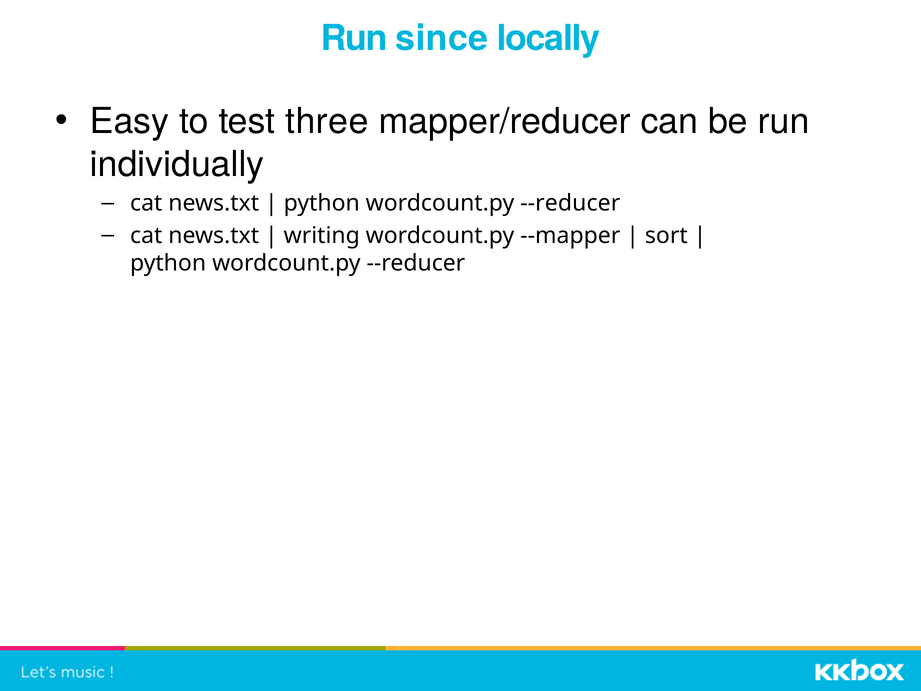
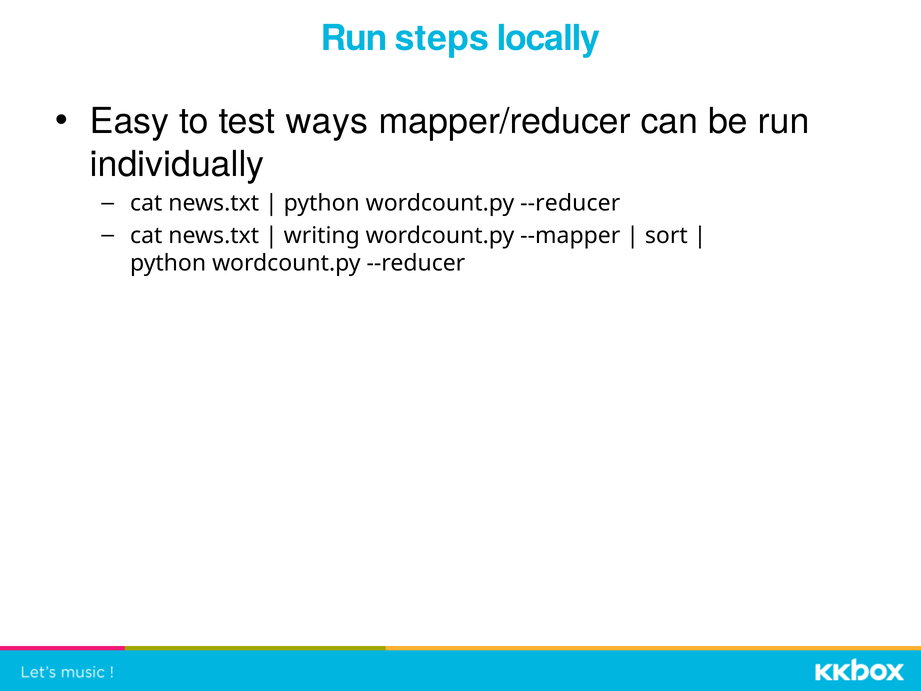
since: since -> steps (442, 39)
three: three -> ways (327, 121)
